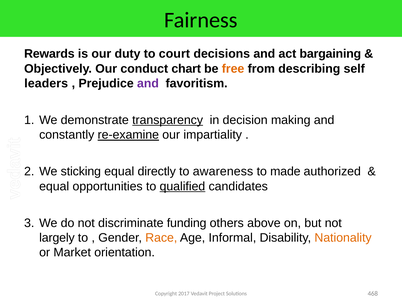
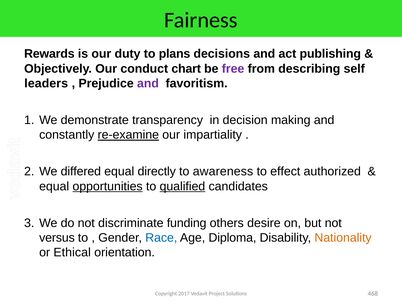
court: court -> plans (175, 54)
bargaining: bargaining -> publishing (330, 54)
free colour: orange -> purple (233, 69)
transparency underline: present -> none (168, 120)
sticking: sticking -> differed (81, 171)
made: made -> effect (285, 171)
opportunities underline: none -> present (108, 186)
above: above -> desire (264, 223)
largely: largely -> versus (57, 237)
Race colour: orange -> blue (161, 237)
Informal: Informal -> Diploma (232, 237)
Market: Market -> Ethical (72, 252)
